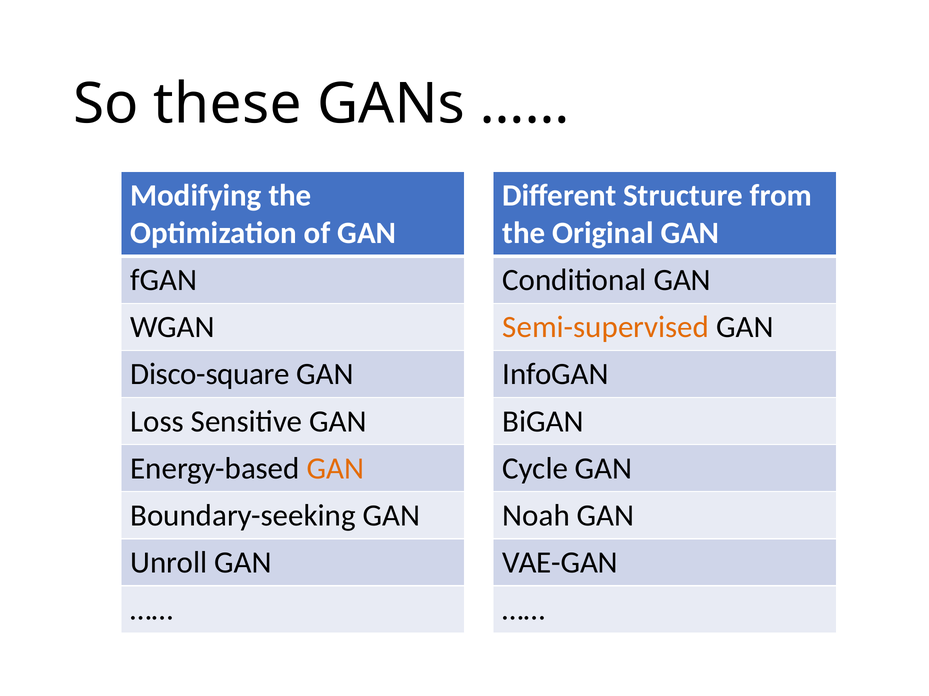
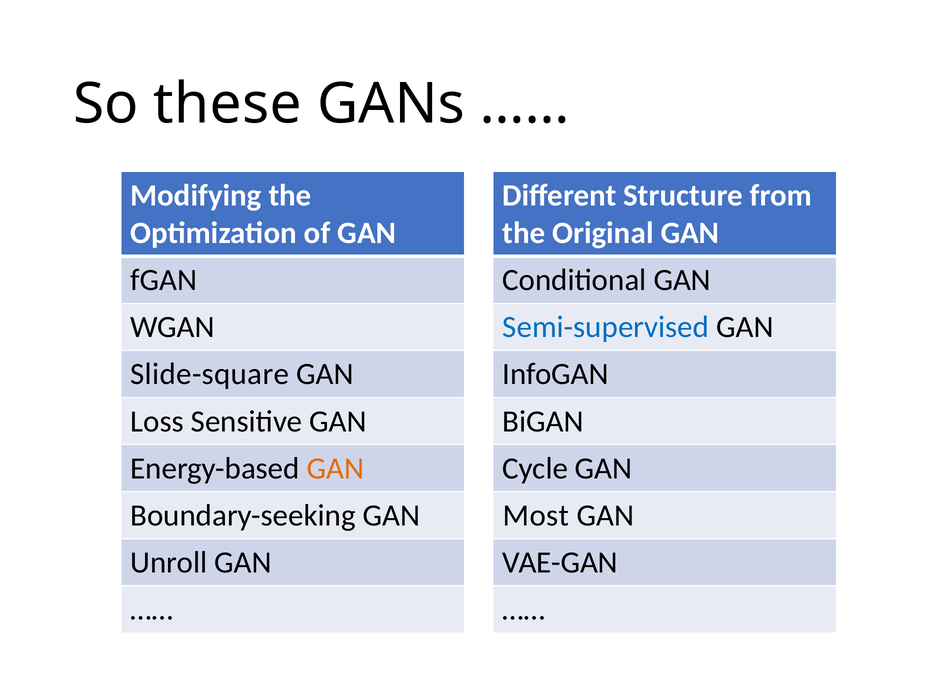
Semi-supervised colour: orange -> blue (606, 328)
Disco-square: Disco-square -> Slide-square (210, 375)
Noah: Noah -> Most (536, 516)
